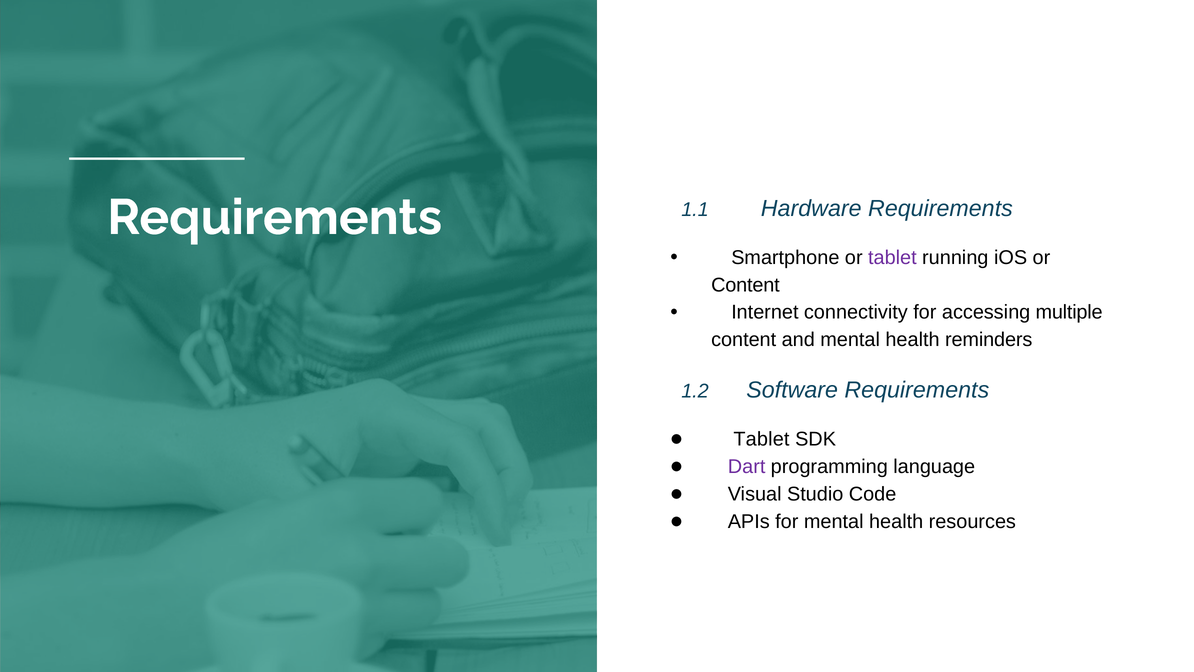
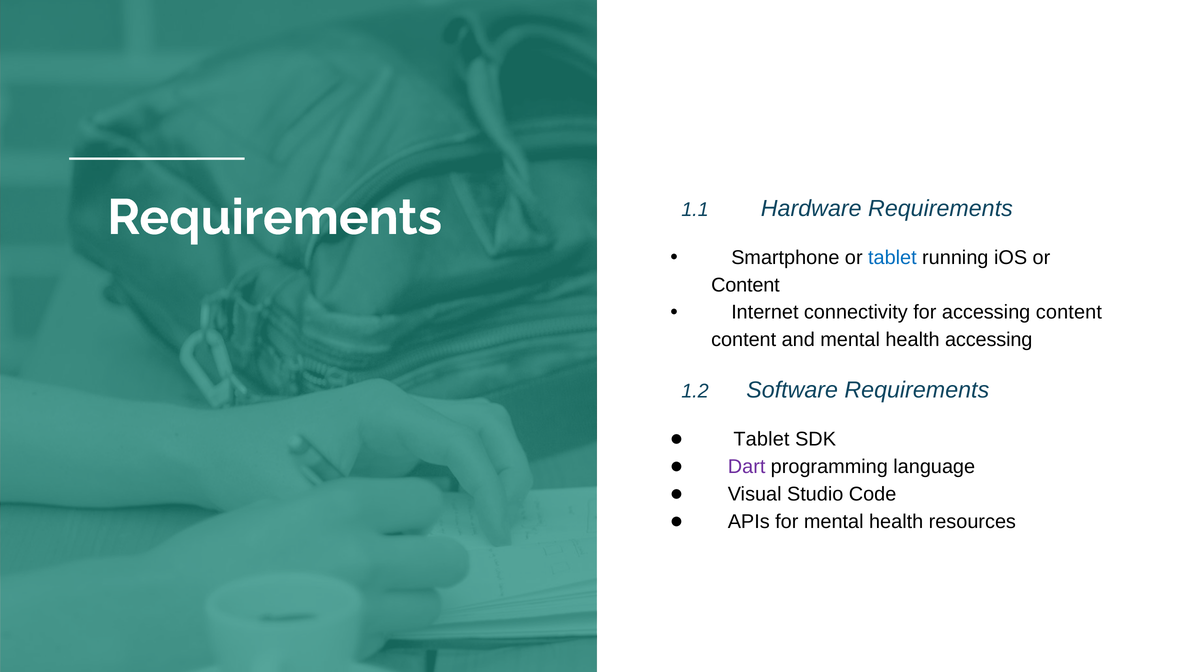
tablet colour: purple -> blue (892, 257)
accessing multiple: multiple -> content (1069, 312)
health reminders: reminders -> accessing (989, 340)
